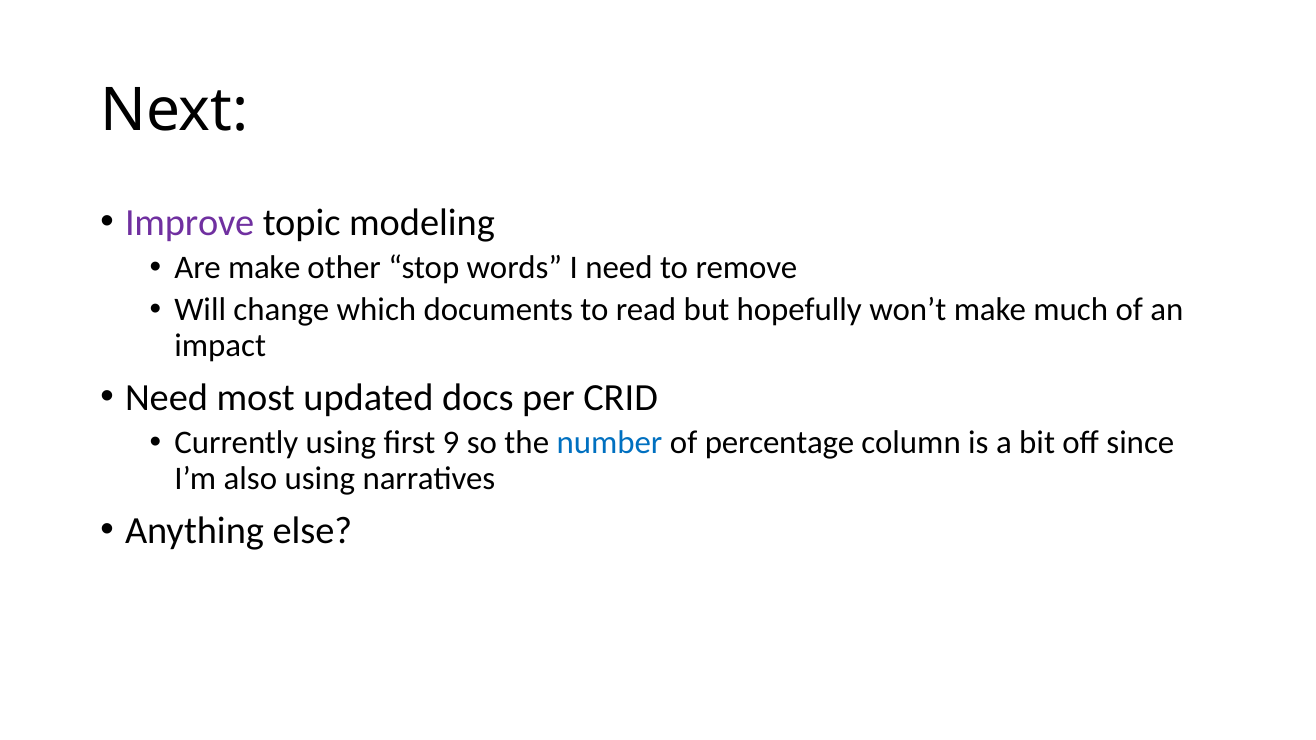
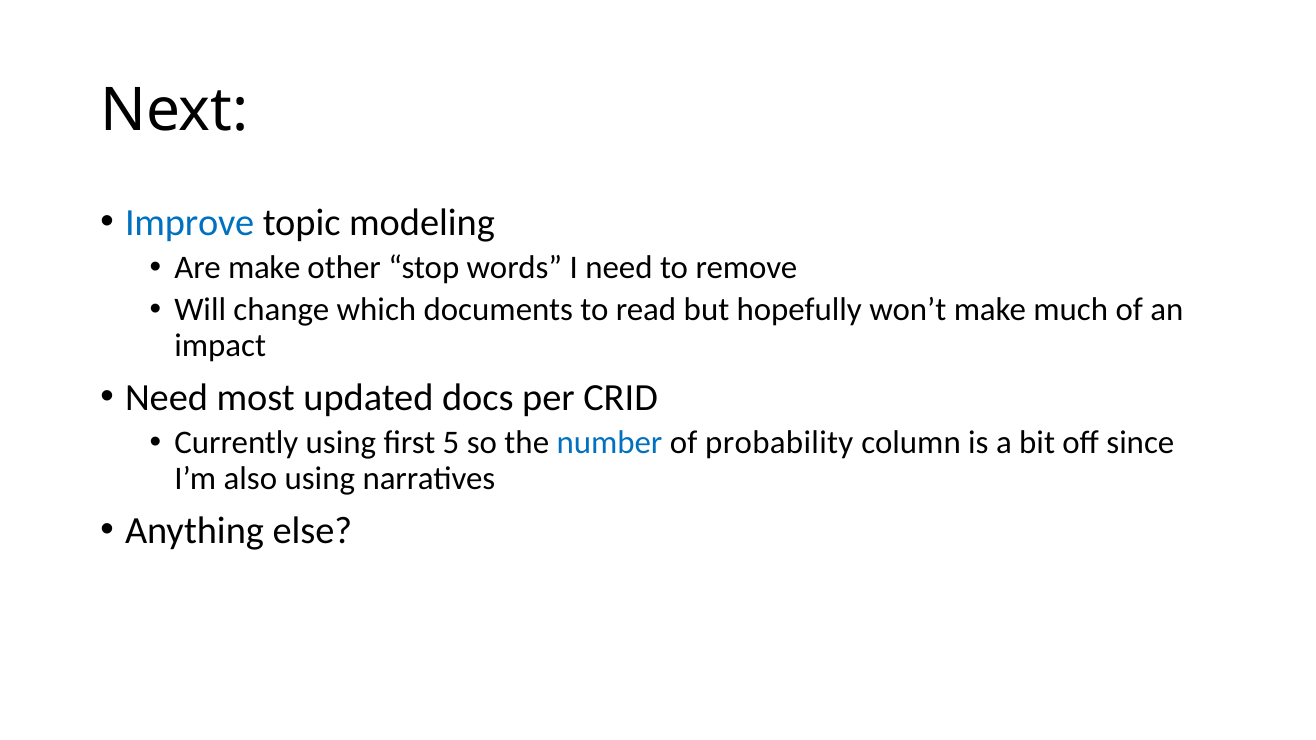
Improve colour: purple -> blue (190, 222)
9: 9 -> 5 (451, 443)
percentage: percentage -> probability (779, 443)
